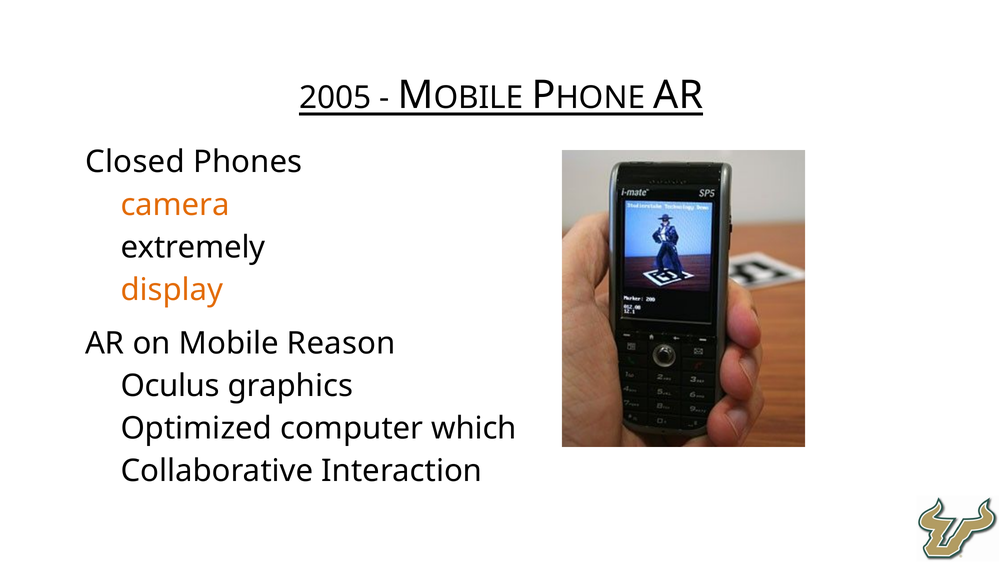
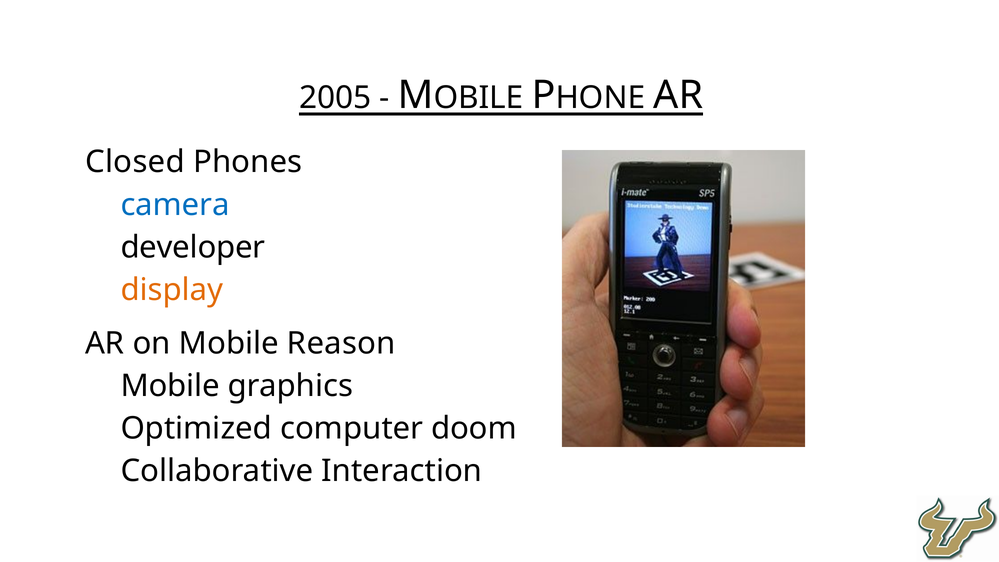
camera colour: orange -> blue (175, 205)
extremely: extremely -> developer (193, 247)
Oculus: Oculus -> Mobile (170, 386)
which: which -> doom (474, 428)
